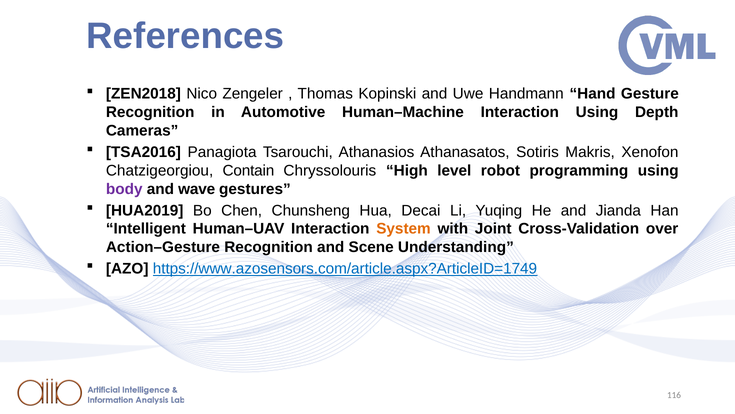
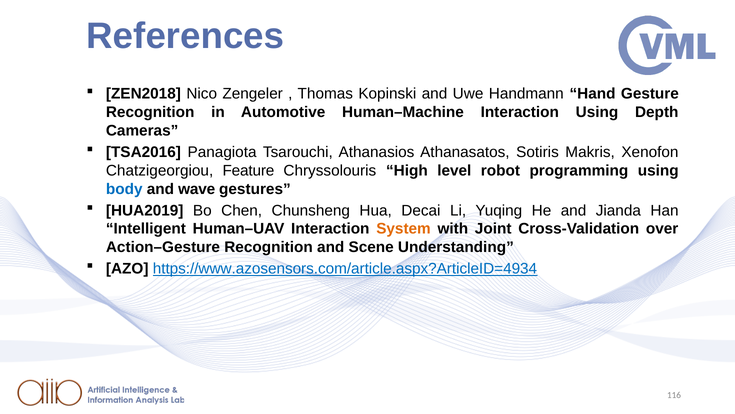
Contain: Contain -> Feature (248, 170)
body colour: purple -> blue (124, 189)
https://www.azosensors.com/article.aspx?ArticleID=1749: https://www.azosensors.com/article.aspx?ArticleID=1749 -> https://www.azosensors.com/article.aspx?ArticleID=4934 (345, 268)
